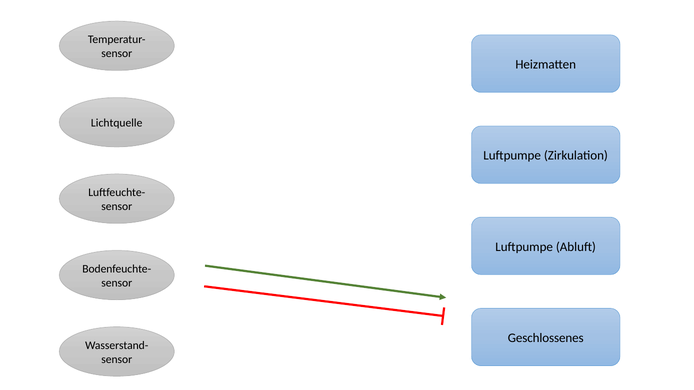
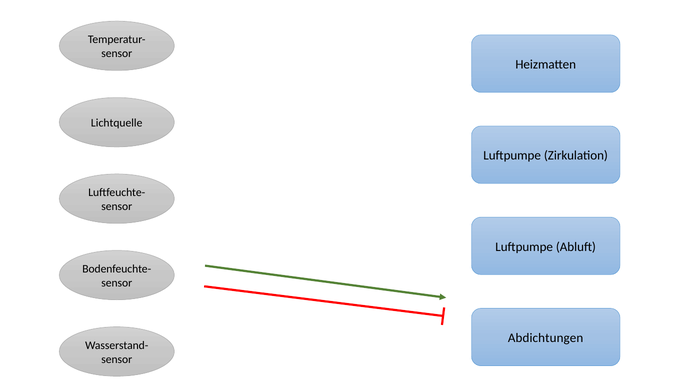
Geschlossenes: Geschlossenes -> Abdichtungen (546, 338)
